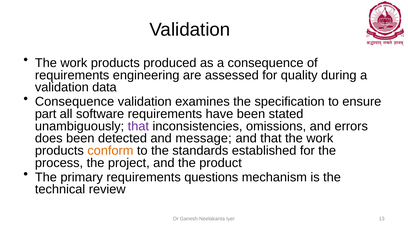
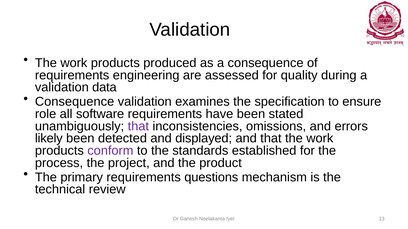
part: part -> role (46, 114)
does: does -> likely (49, 139)
message: message -> displayed (204, 139)
conform colour: orange -> purple (110, 151)
